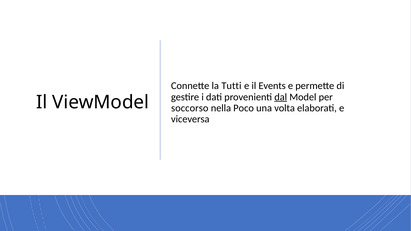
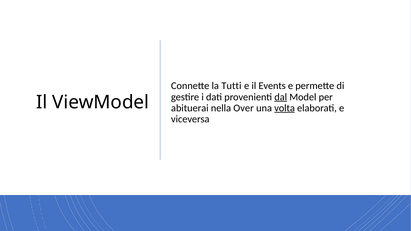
soccorso: soccorso -> abituerai (190, 108)
Poco: Poco -> Over (244, 108)
volta underline: none -> present (285, 108)
